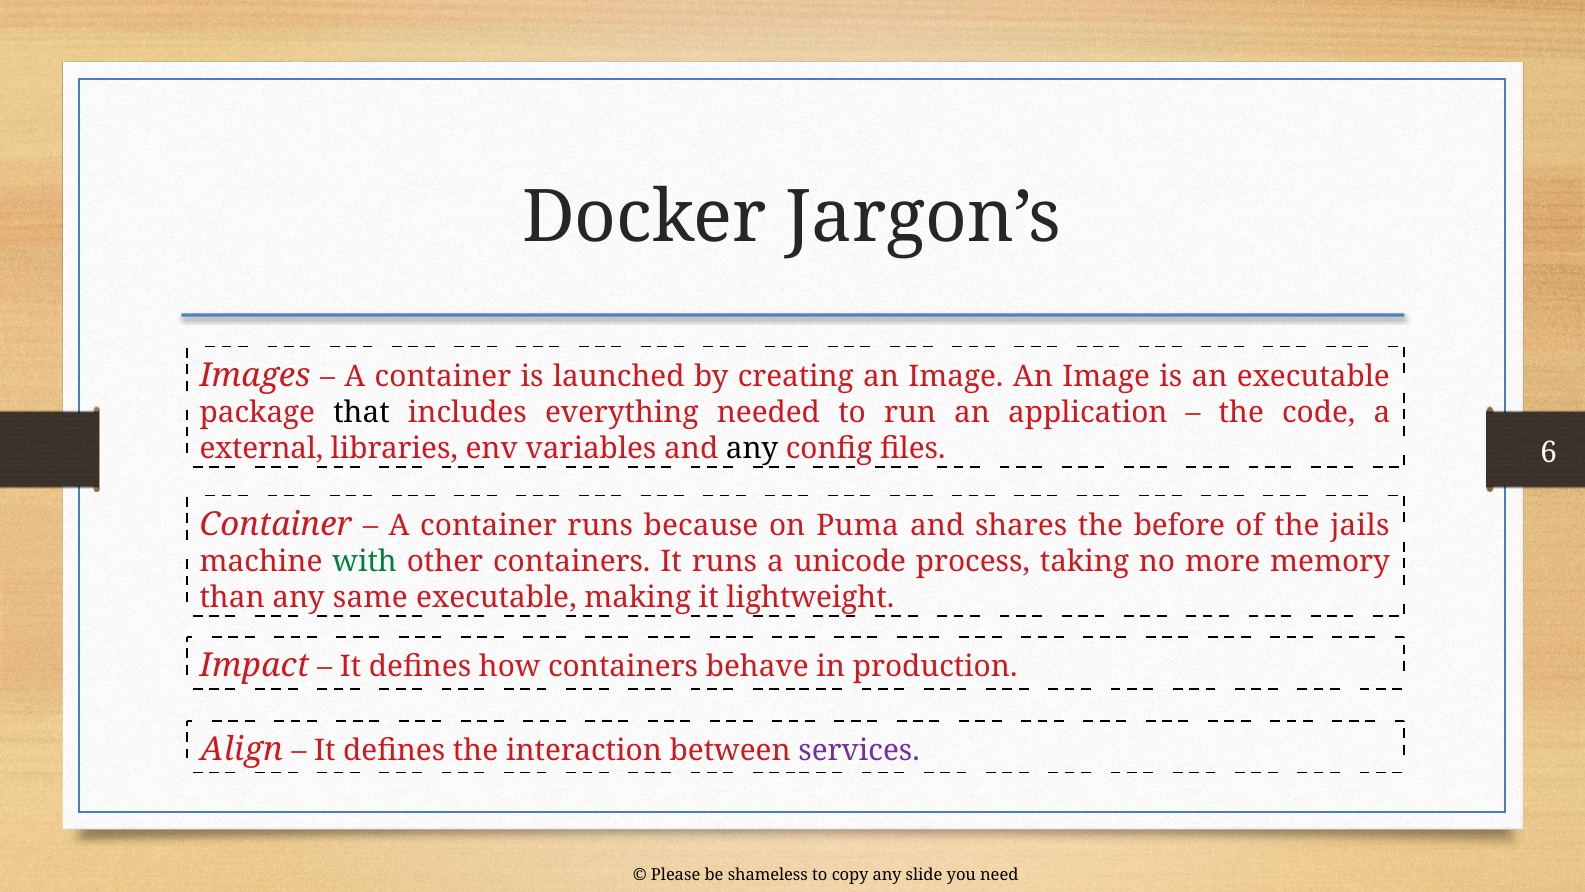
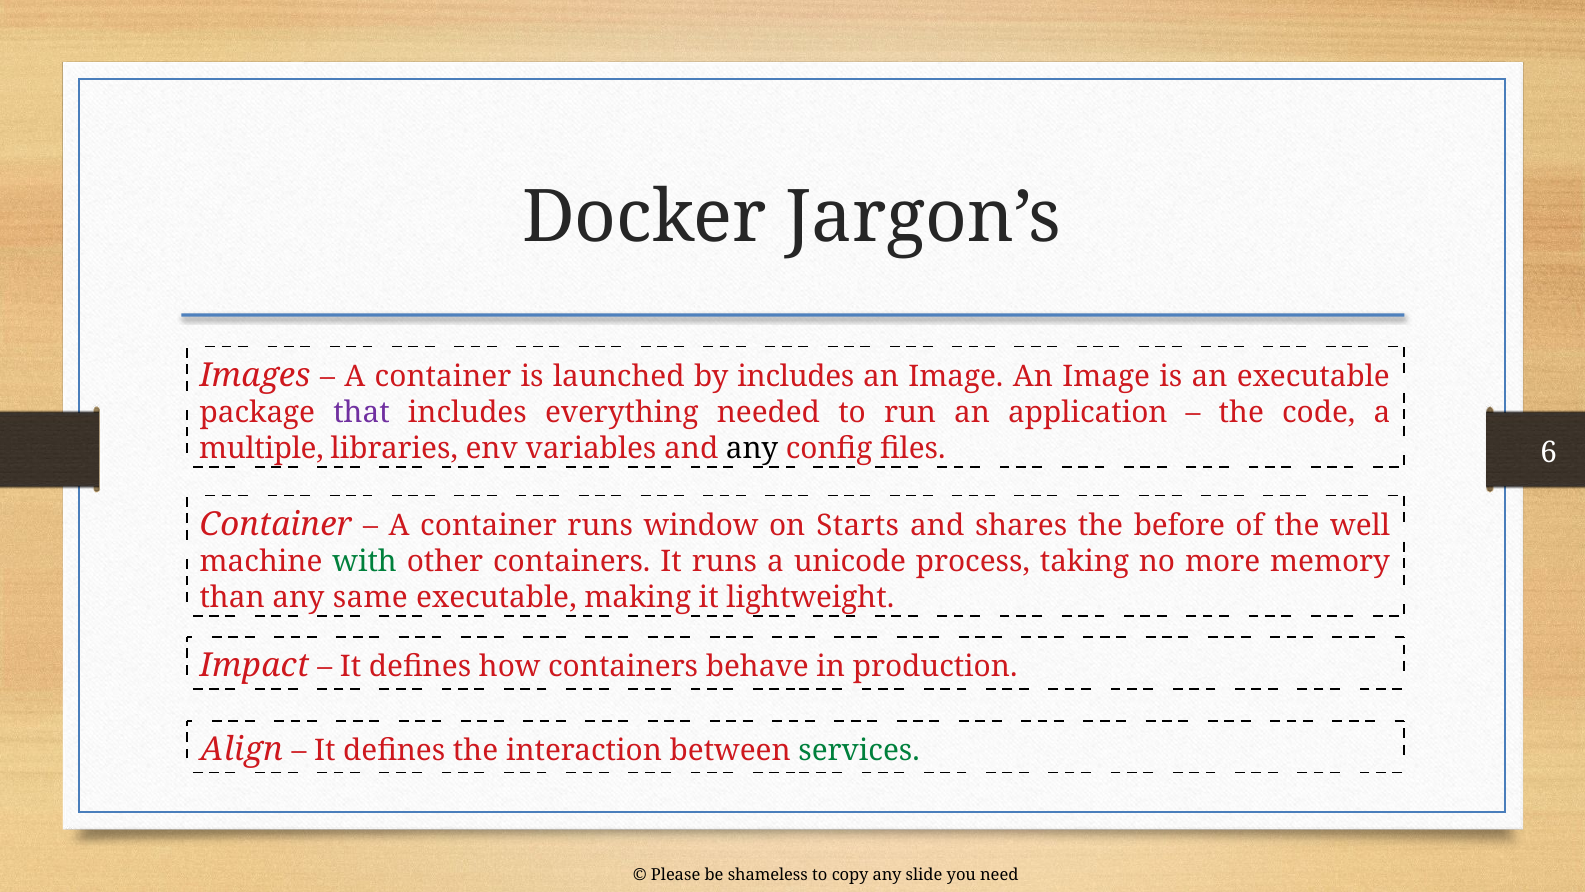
by creating: creating -> includes (796, 376)
that colour: black -> purple (362, 412)
external: external -> multiple (261, 448)
because: because -> window (701, 525)
Puma: Puma -> Starts (858, 525)
jails: jails -> well (1360, 525)
services colour: purple -> green (859, 751)
